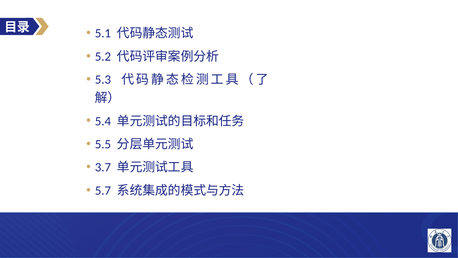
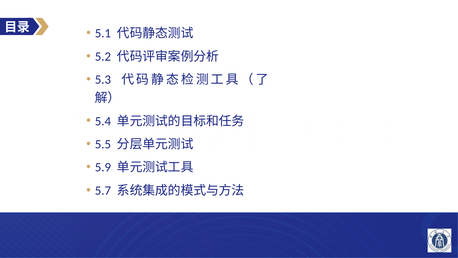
3.7: 3.7 -> 5.9 (103, 167)
